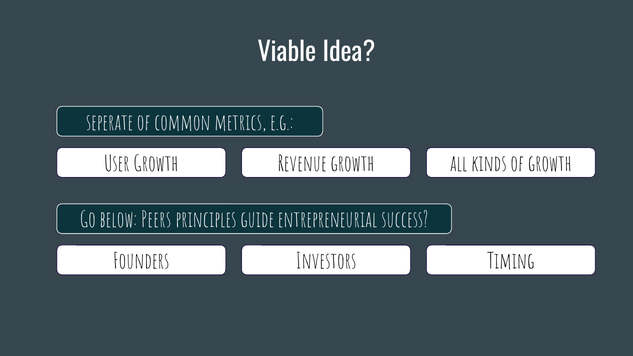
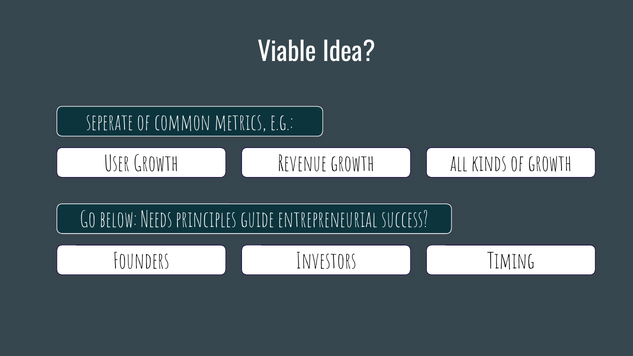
Peers: Peers -> Needs (156, 220)
